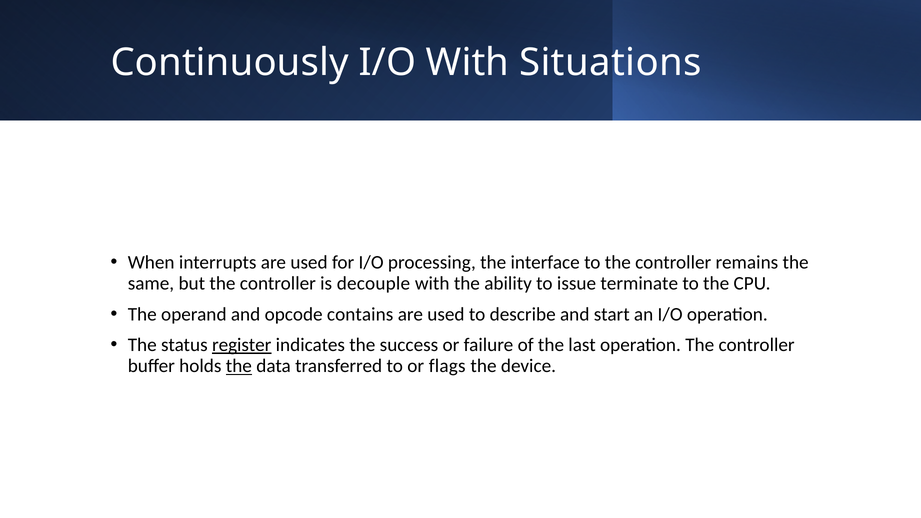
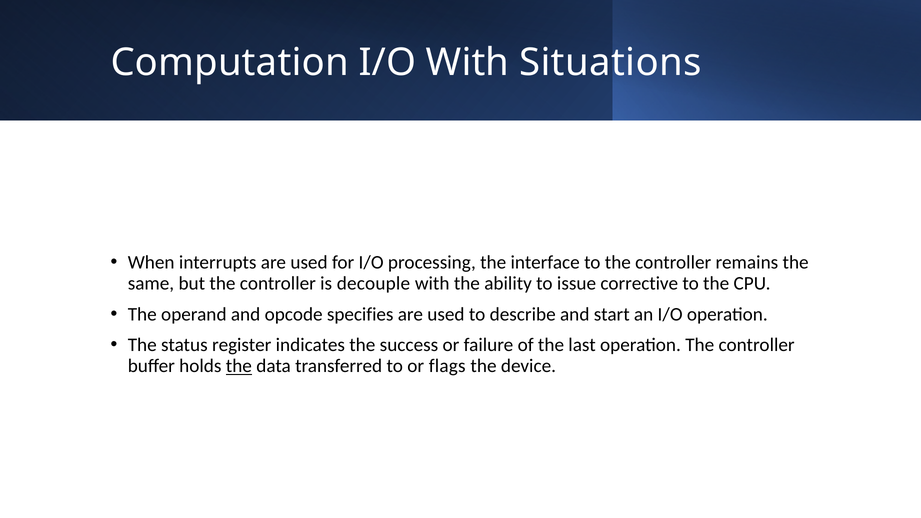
Continuously: Continuously -> Computation (230, 63)
terminate: terminate -> corrective (639, 283)
contains: contains -> specifies (360, 314)
register underline: present -> none (242, 345)
